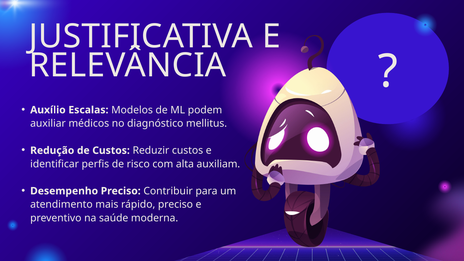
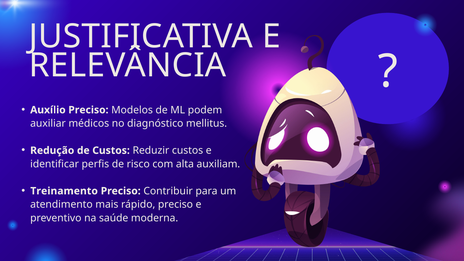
Auxílio Escalas: Escalas -> Preciso (88, 110)
Desempenho: Desempenho -> Treinamento (64, 191)
